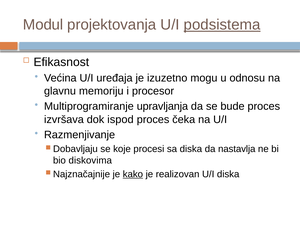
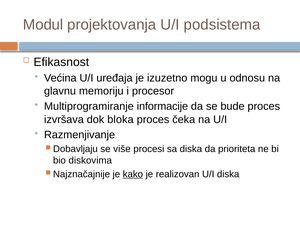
podsistema underline: present -> none (222, 25)
upravljanja: upravljanja -> informacije (162, 106)
ispod: ispod -> bloka (120, 119)
koje: koje -> više (122, 149)
nastavlja: nastavlja -> prioriteta (237, 149)
